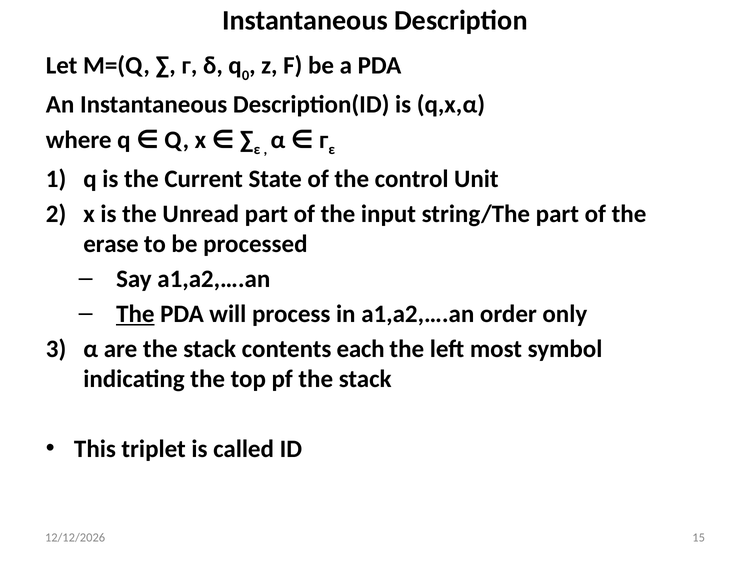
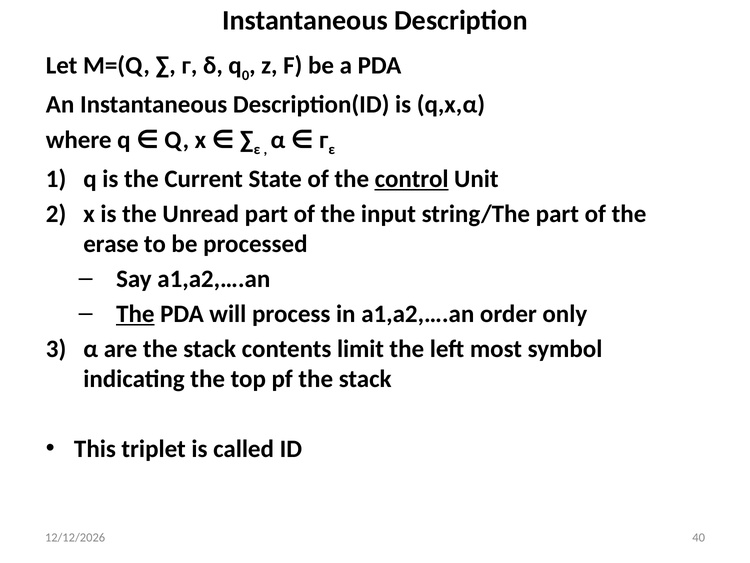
control underline: none -> present (412, 179)
each: each -> limit (361, 349)
15: 15 -> 40 (699, 537)
